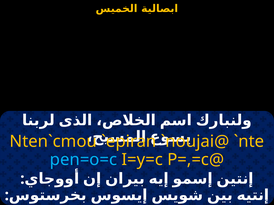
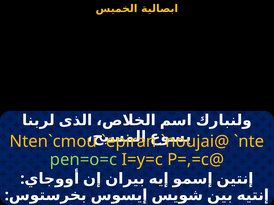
pen=o=c colour: light blue -> light green (83, 160)
